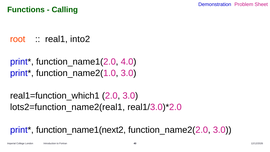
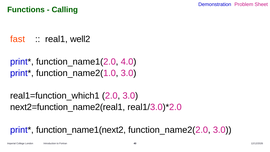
root: root -> fast (18, 39)
into2: into2 -> well2 (80, 39)
lots2=function_name2(real1: lots2=function_name2(real1 -> next2=function_name2(real1 (68, 107)
